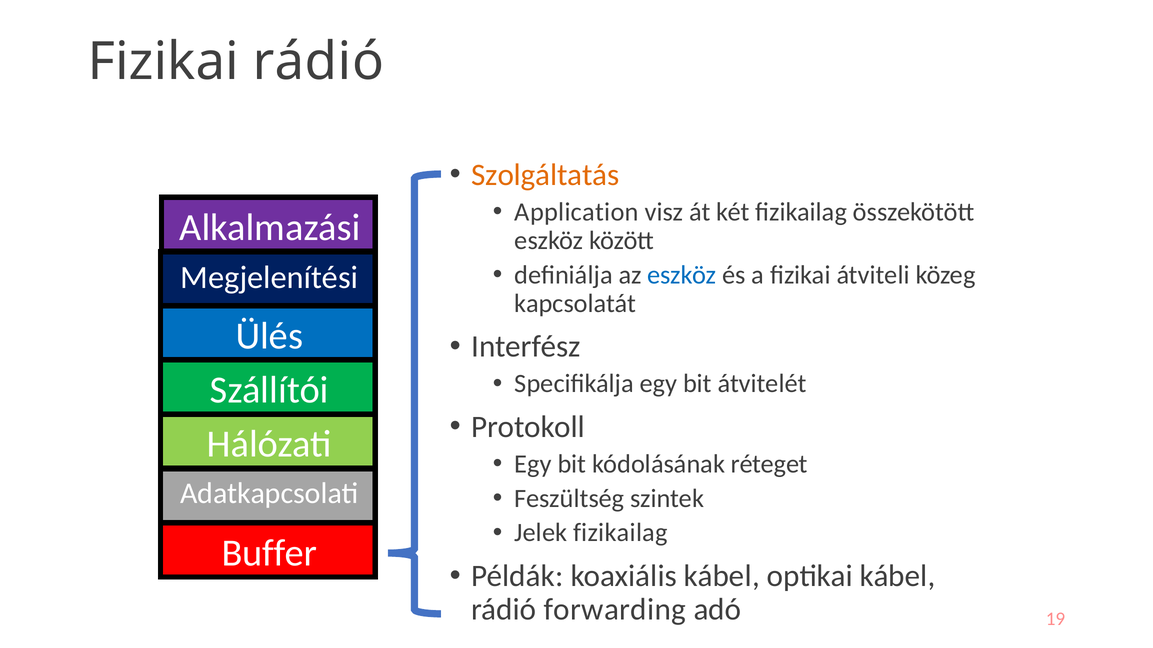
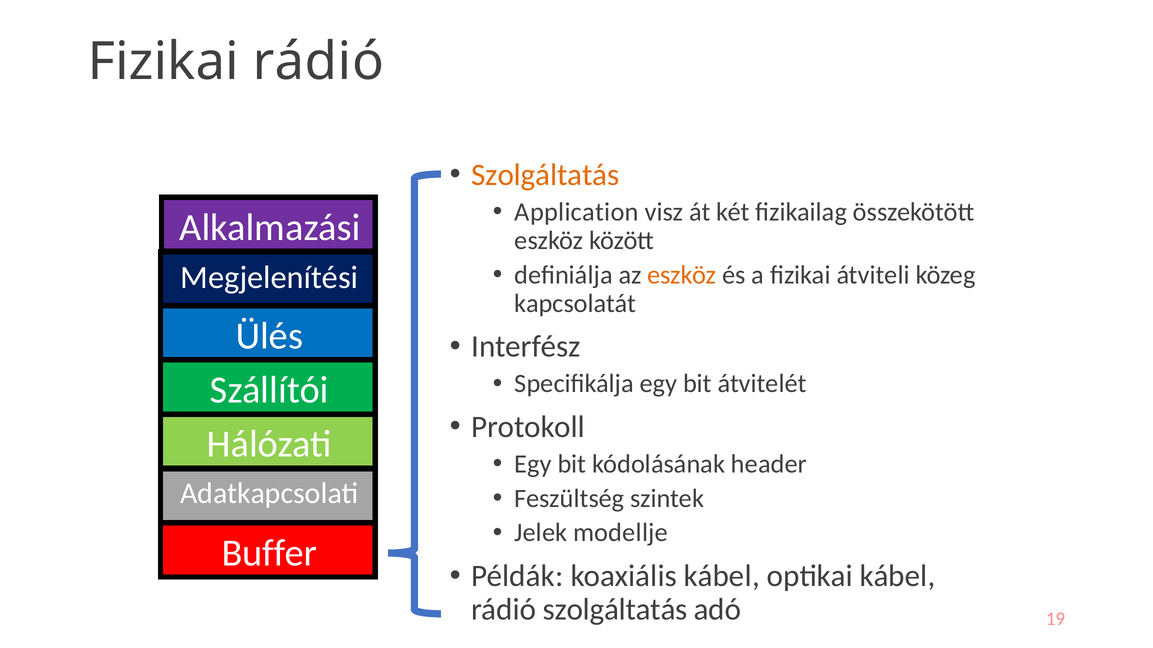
eszköz colour: blue -> orange (682, 275)
réteget: réteget -> header (769, 464)
Jelek fizikailag: fizikailag -> modellje (620, 533)
rádió forwarding: forwarding -> szolgáltatás (615, 610)
